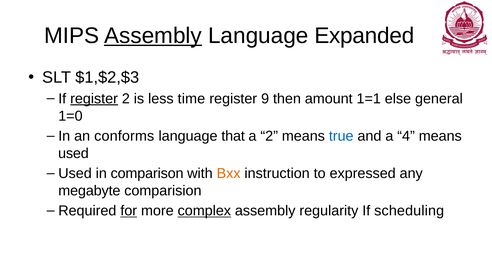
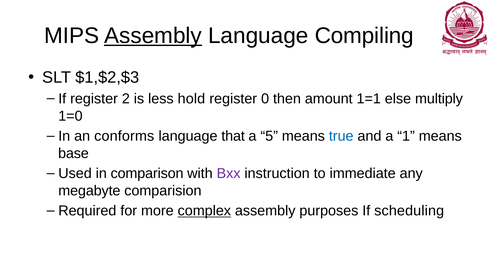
Expanded: Expanded -> Compiling (364, 36)
register underline: present -> none (94, 99)
time: time -> hold (191, 99)
9: 9 -> 0 (265, 99)
general: general -> multiply (439, 99)
a 2: 2 -> 5 (269, 136)
4: 4 -> 1 (406, 136)
used: used -> base (73, 153)
Bxx colour: orange -> purple (229, 173)
expressed: expressed -> immediate (363, 173)
for underline: present -> none (129, 211)
regularity: regularity -> purposes (329, 211)
